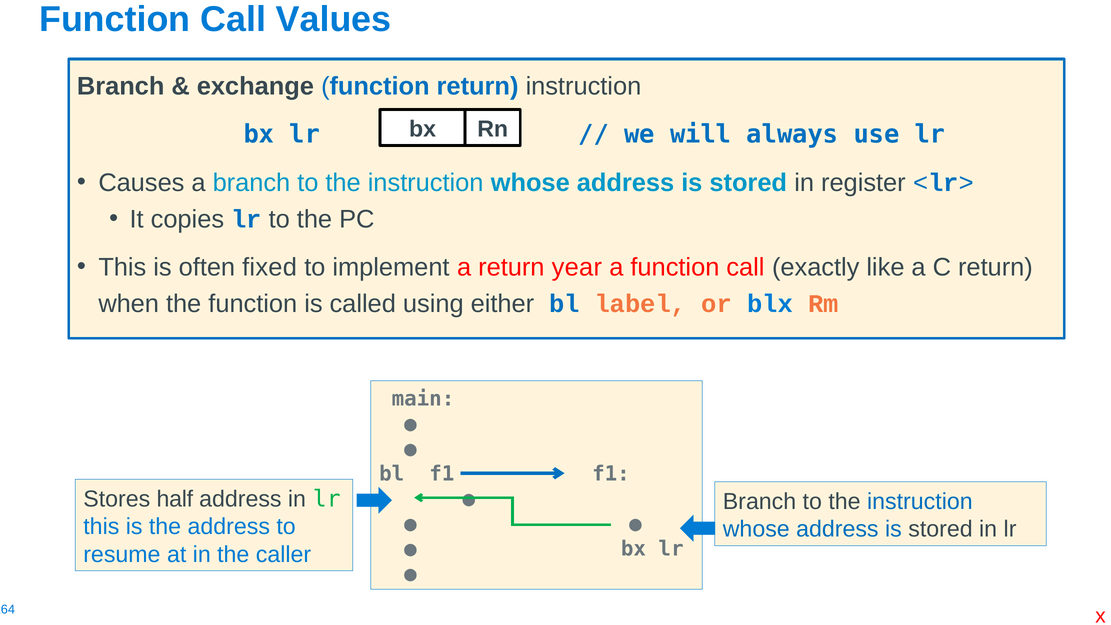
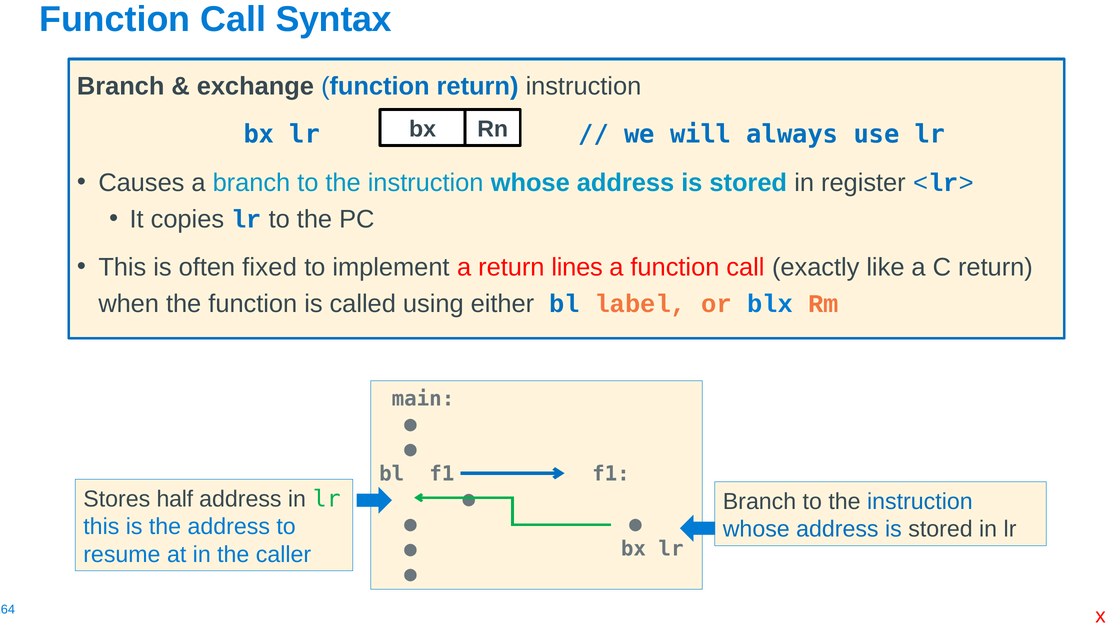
Values: Values -> Syntax (334, 20)
year: year -> lines (577, 267)
